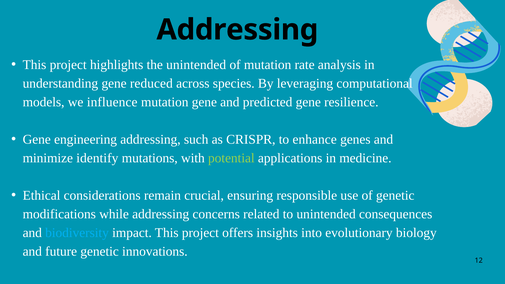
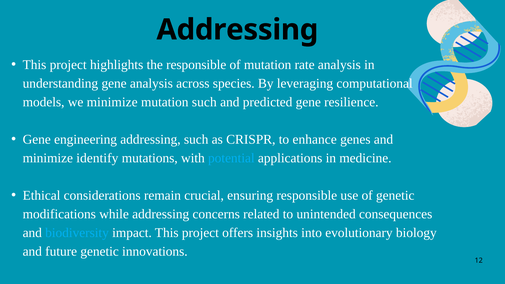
the unintended: unintended -> responsible (196, 65)
gene reduced: reduced -> analysis (151, 84)
we influence: influence -> minimize (112, 102)
mutation gene: gene -> such (204, 102)
potential colour: light green -> light blue (231, 158)
